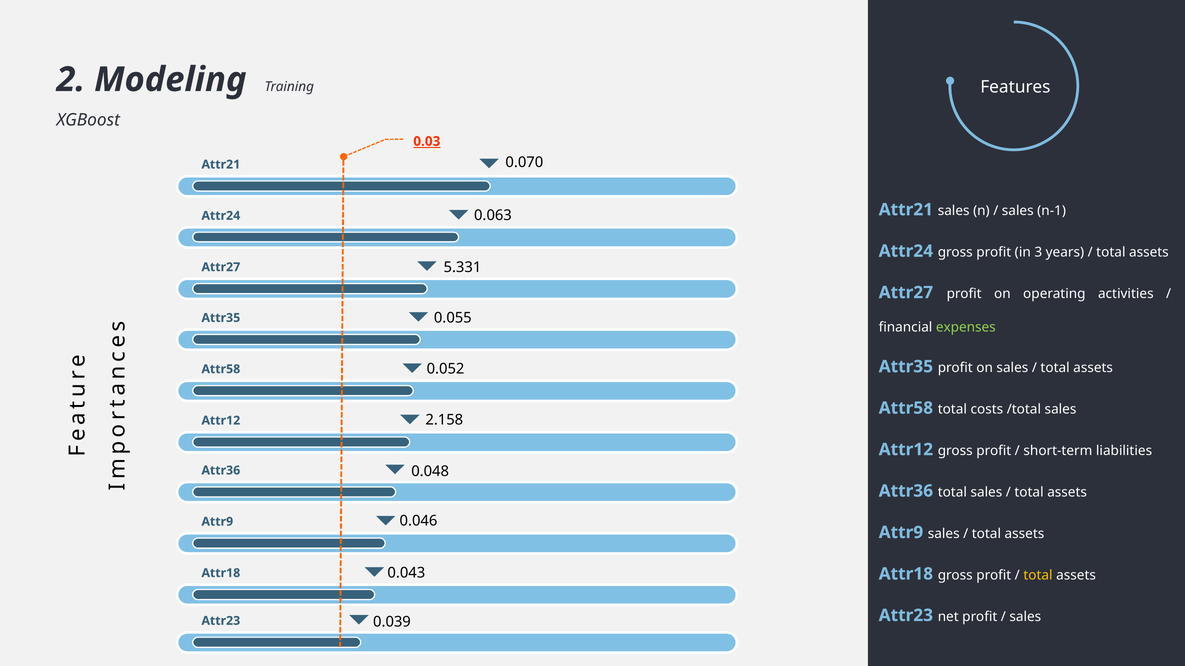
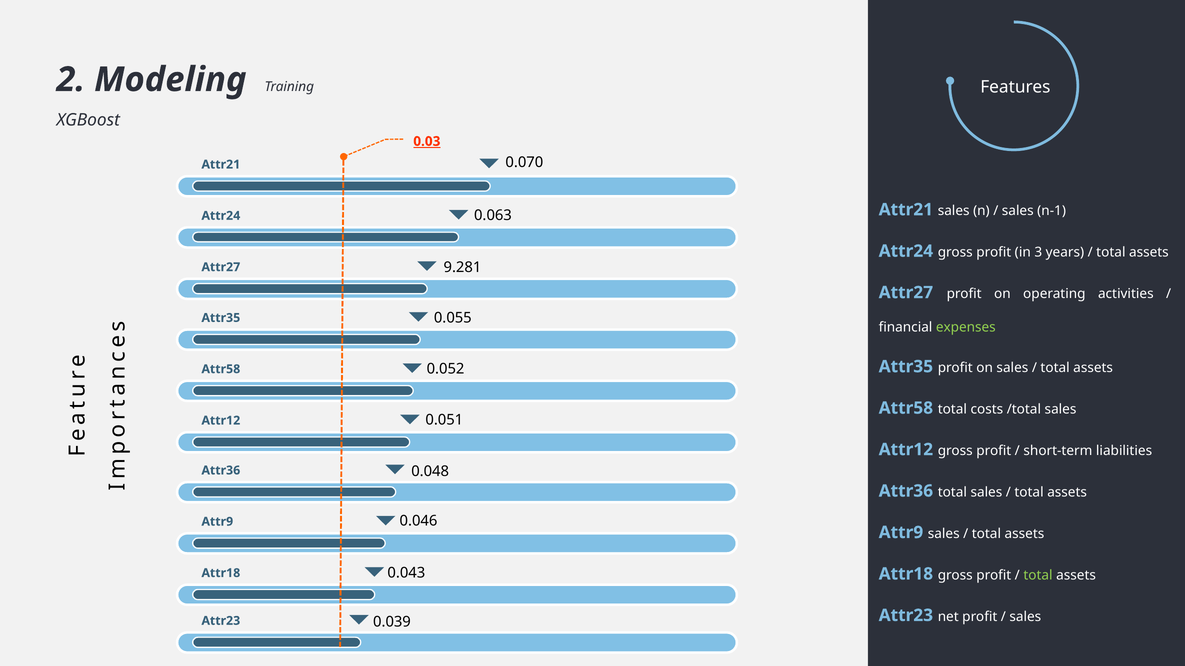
5.331: 5.331 -> 9.281 (462, 268)
2.158: 2.158 -> 0.051 (444, 420)
total colour: yellow -> light green (1038, 576)
